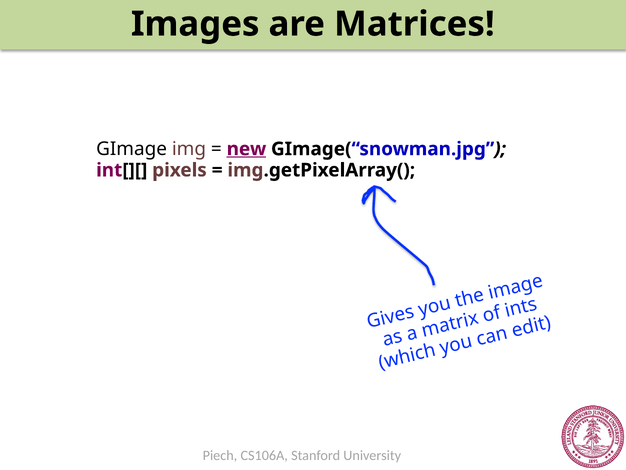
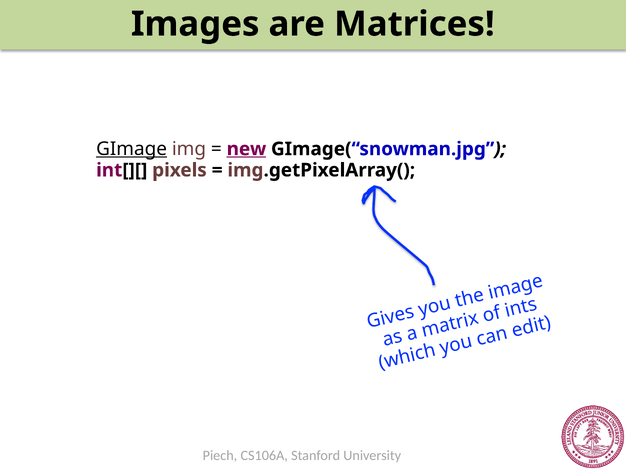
GImage underline: none -> present (132, 149)
